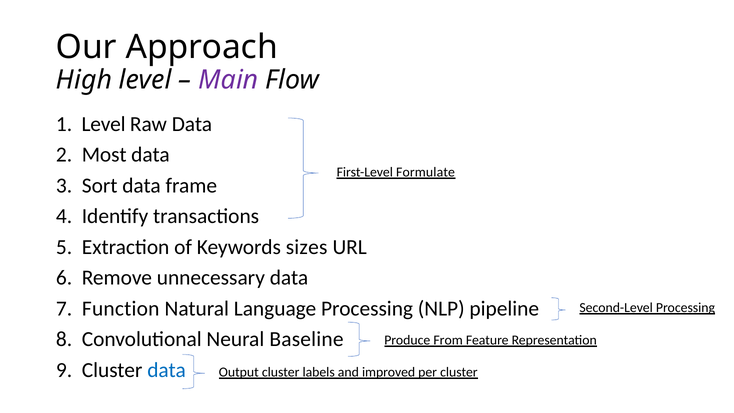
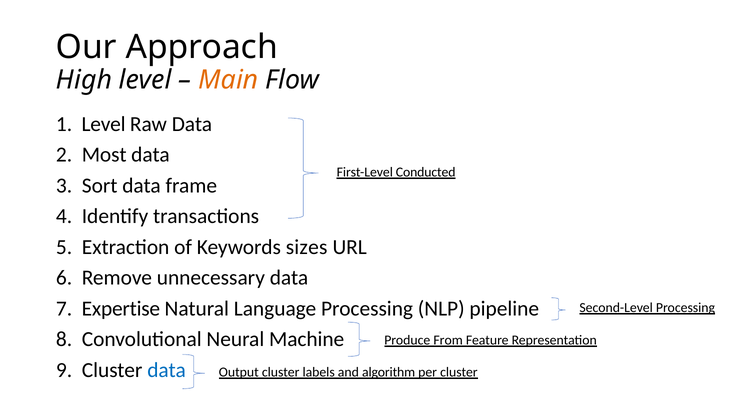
Main colour: purple -> orange (228, 80)
Formulate: Formulate -> Conducted (426, 172)
Function: Function -> Expertise (121, 308)
Baseline: Baseline -> Machine (307, 339)
improved: improved -> algorithm (389, 372)
